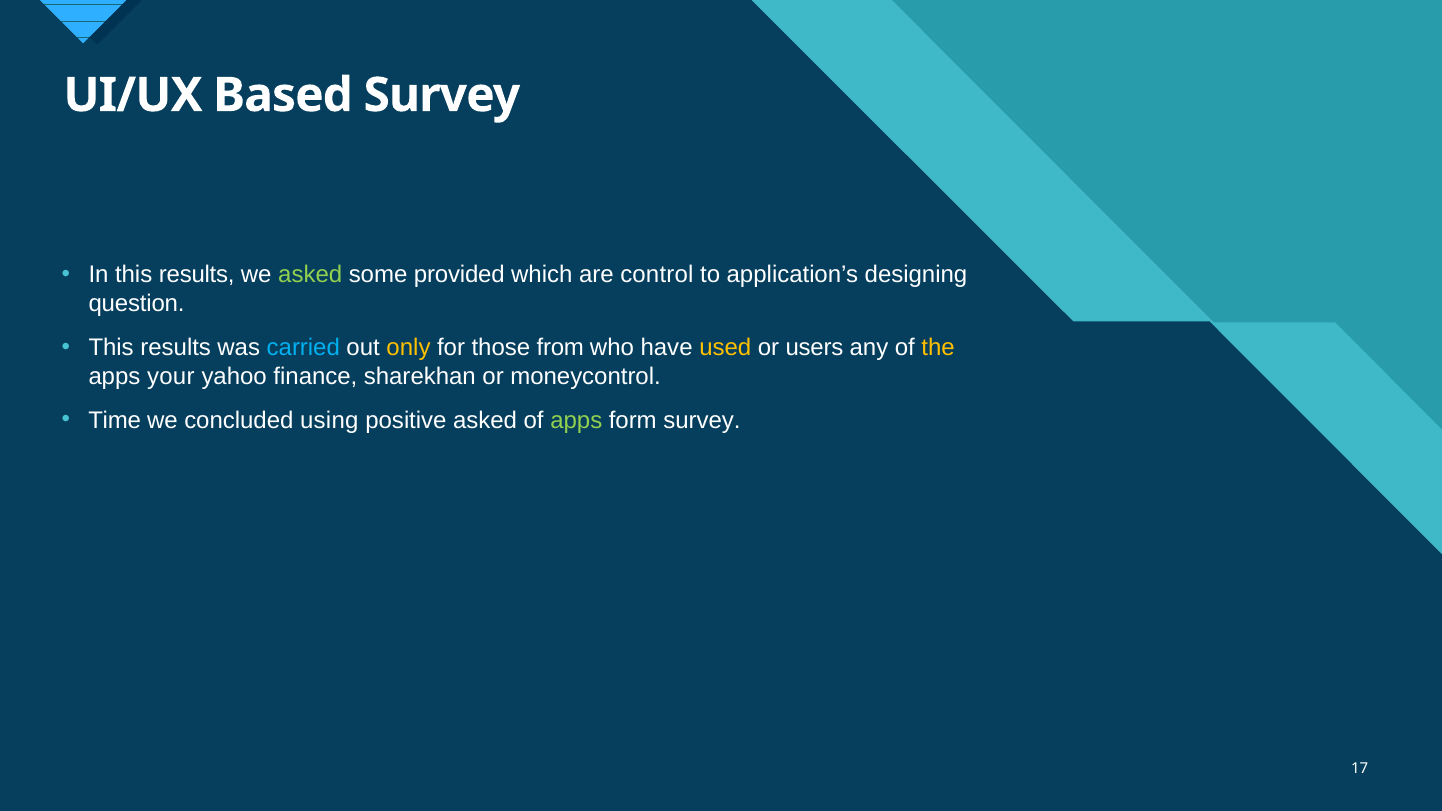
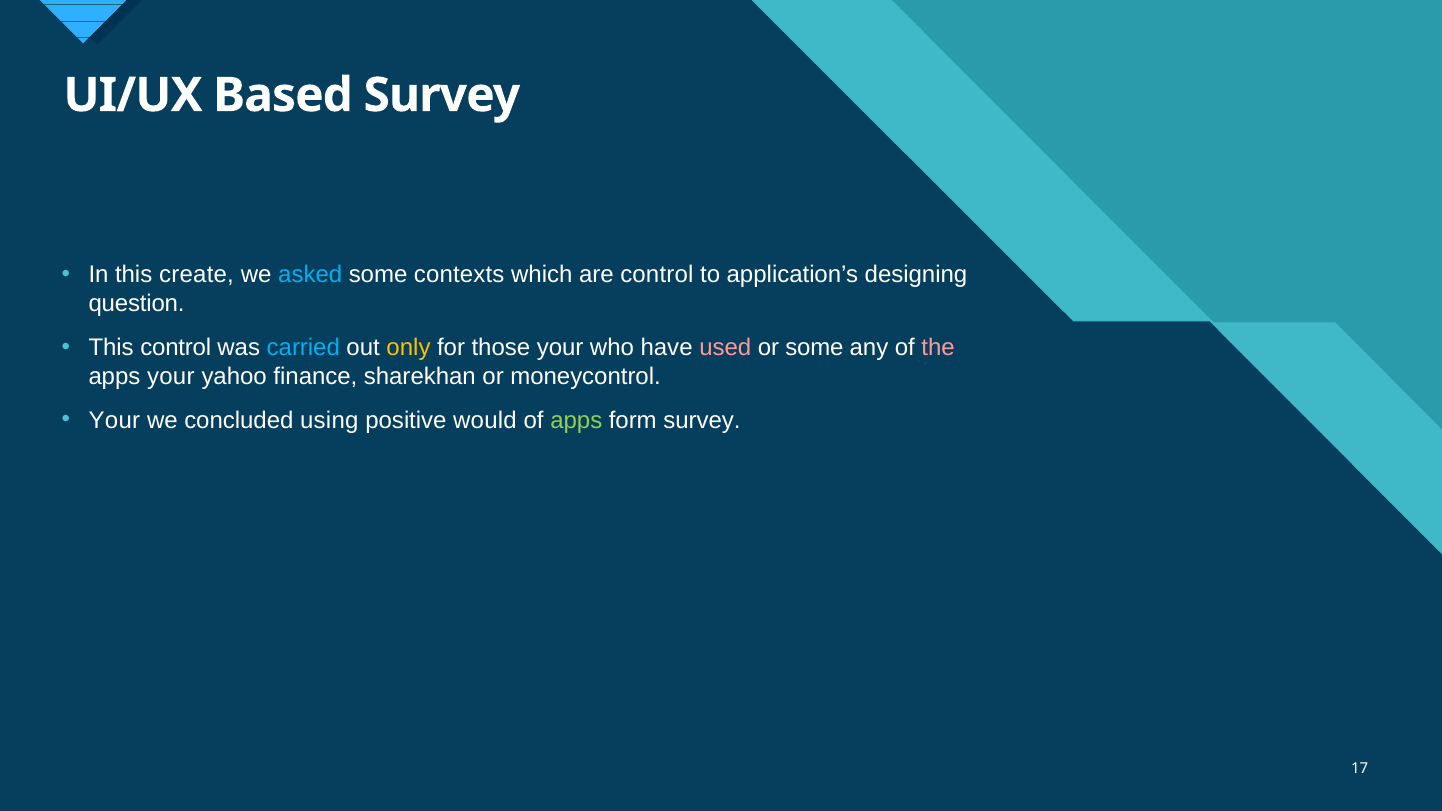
In this results: results -> create (196, 275)
asked colour: light green -> light blue (310, 275)
provided: provided -> contexts (459, 275)
results: results -> control (176, 348)
those from: from -> your (560, 348)
used colour: yellow -> pink (725, 348)
or users: users -> some (814, 348)
the colour: yellow -> pink (938, 348)
Time: Time -> Your (114, 420)
positive asked: asked -> would (485, 420)
